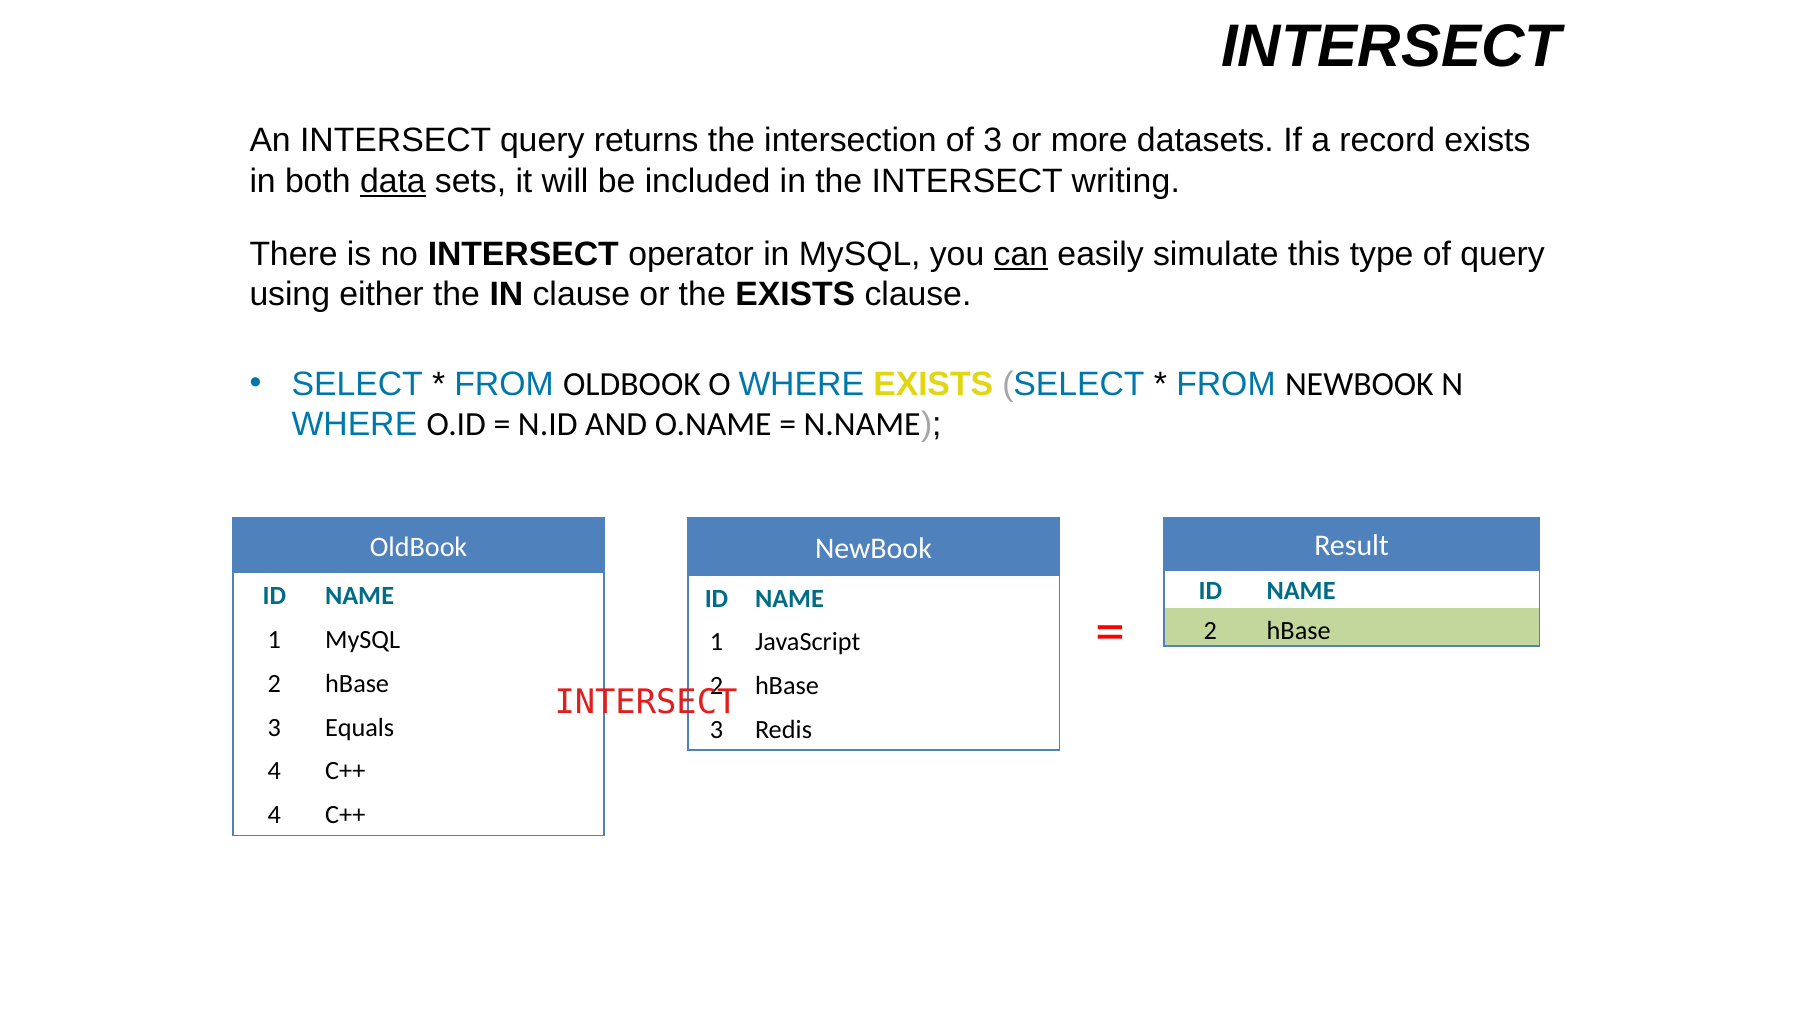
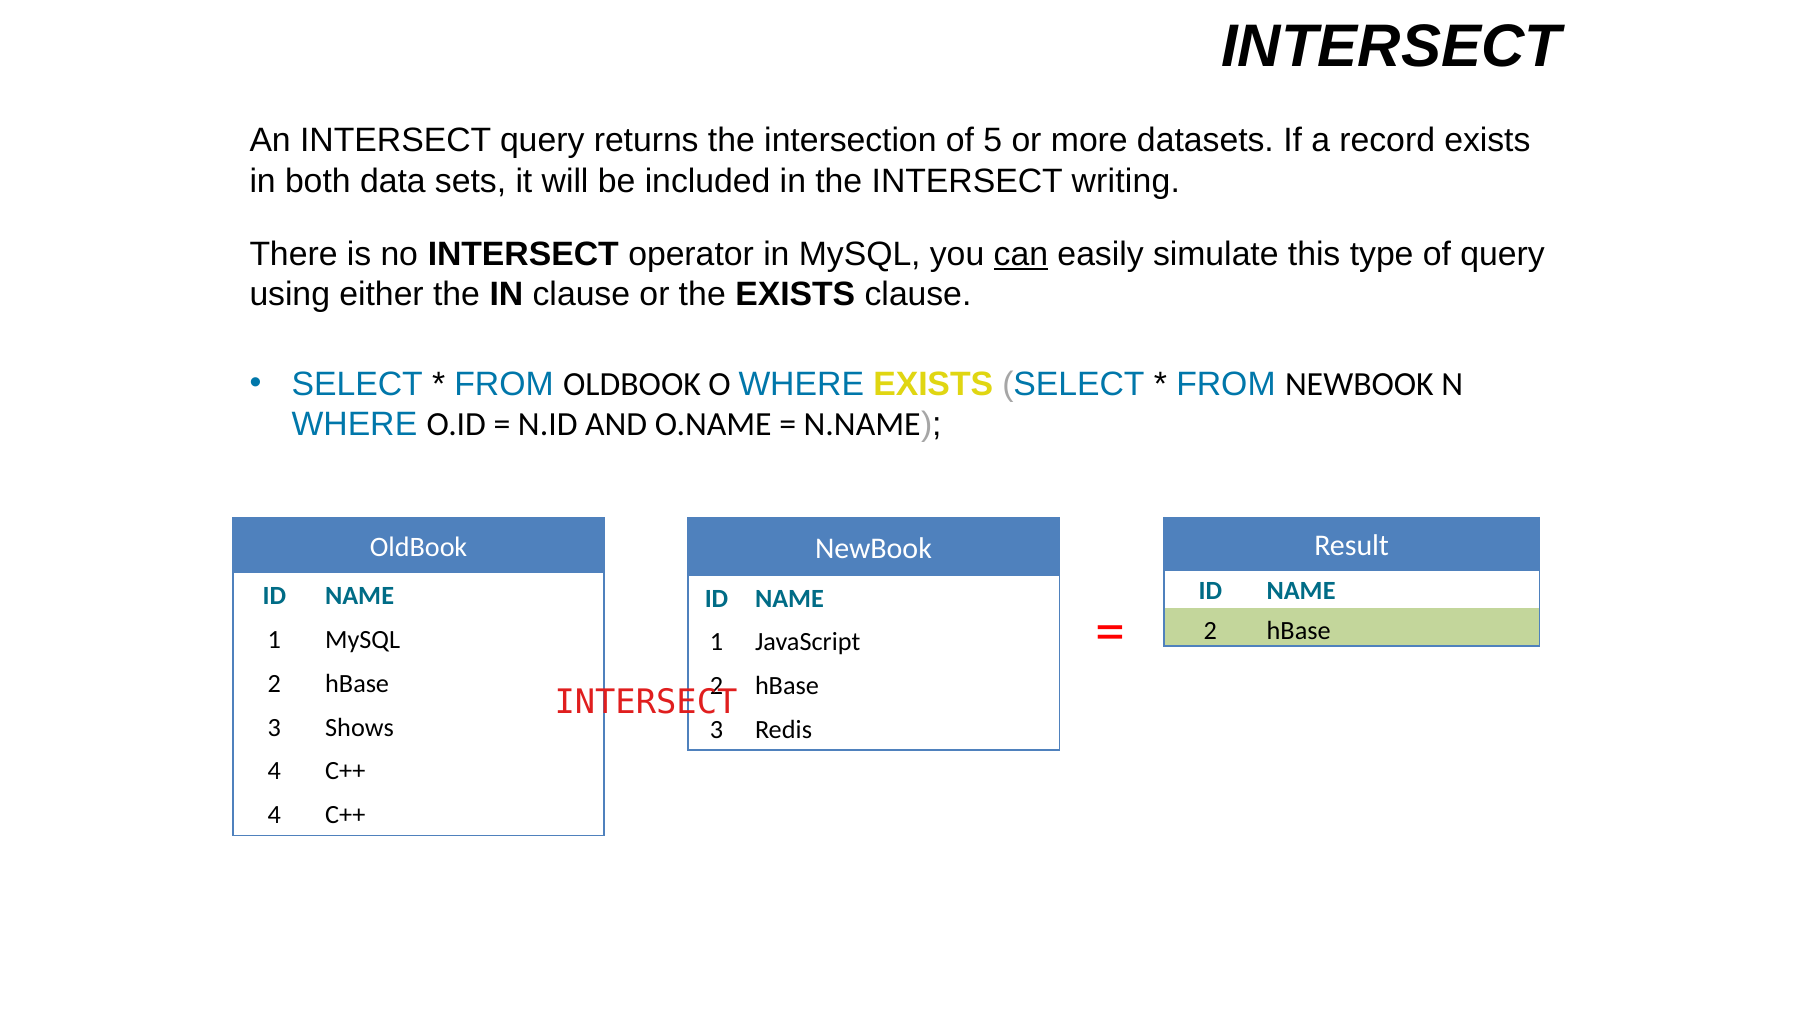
of 3: 3 -> 5 (993, 140)
data underline: present -> none (393, 181)
Equals: Equals -> Shows (360, 727)
